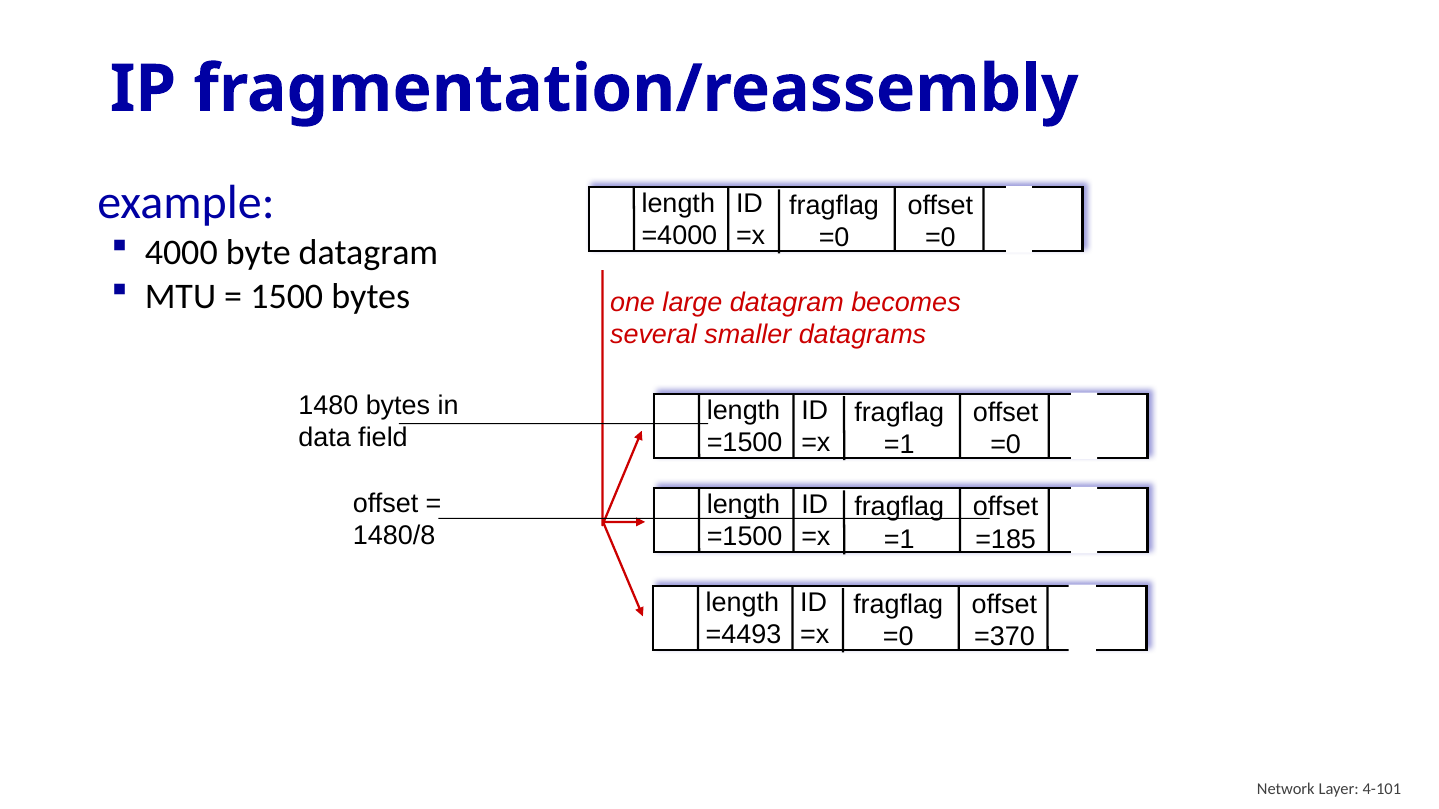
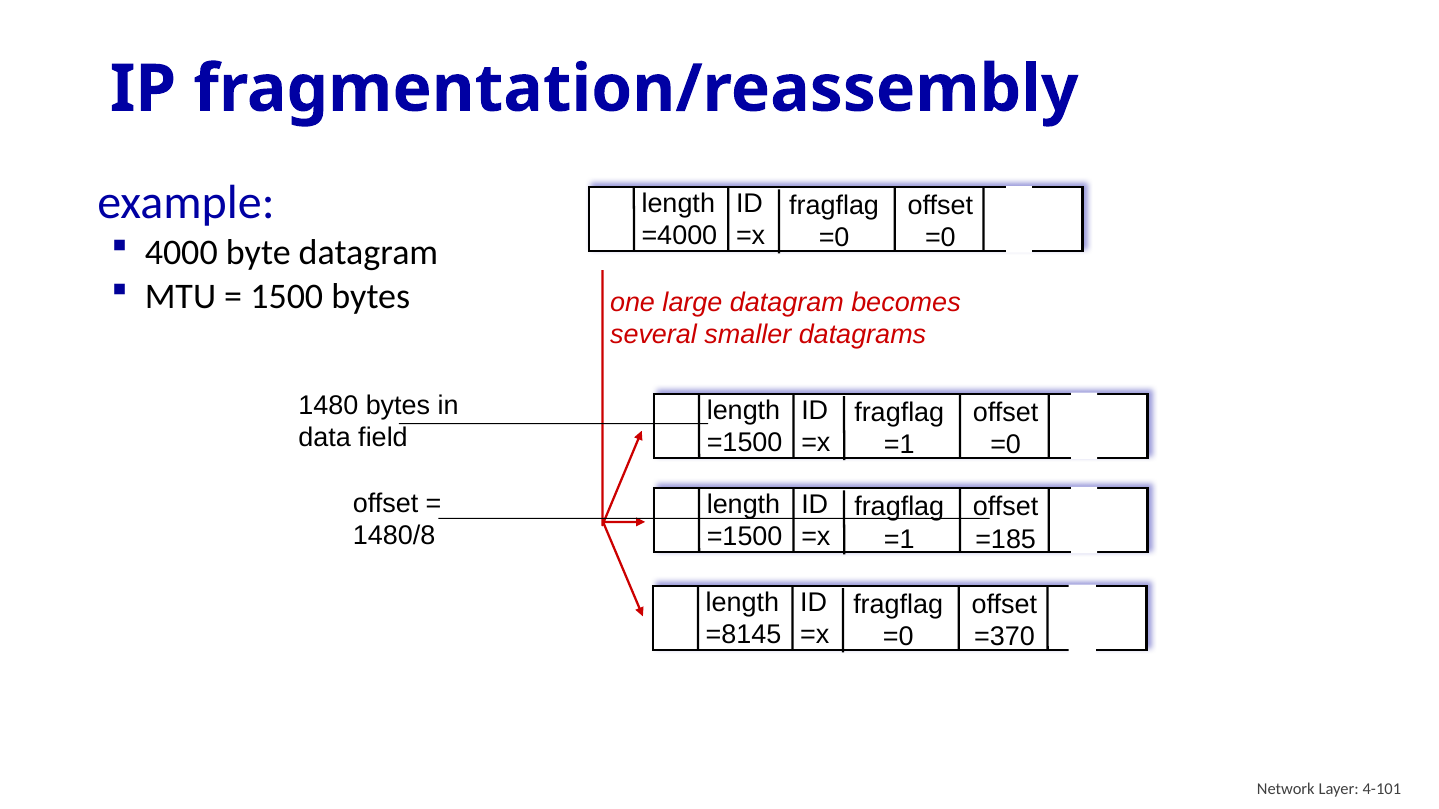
=4493: =4493 -> =8145 (743, 635)
